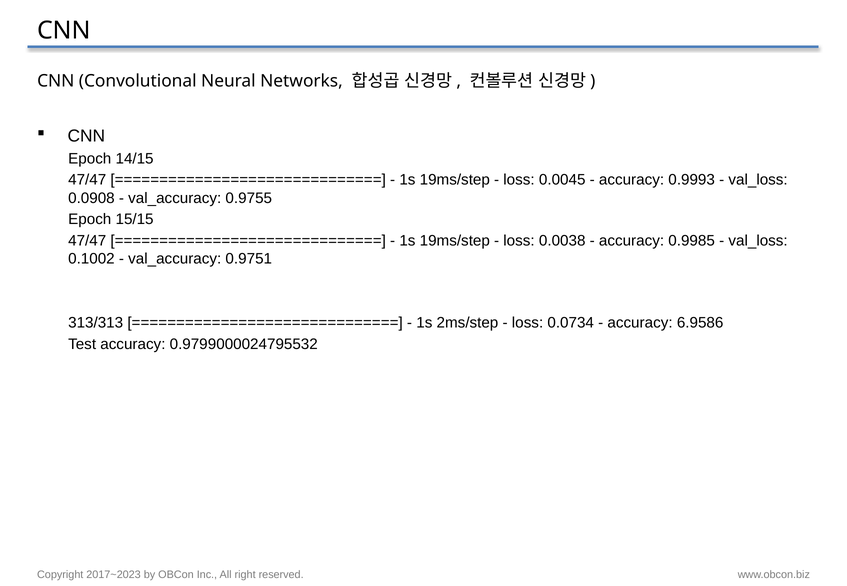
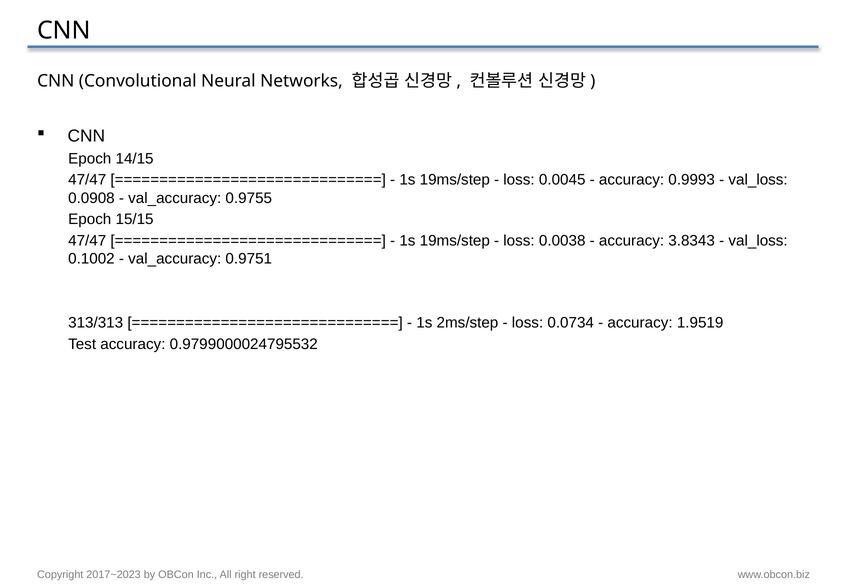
0.9985: 0.9985 -> 3.8343 (692, 241)
6.9586: 6.9586 -> 1.9519 (700, 323)
